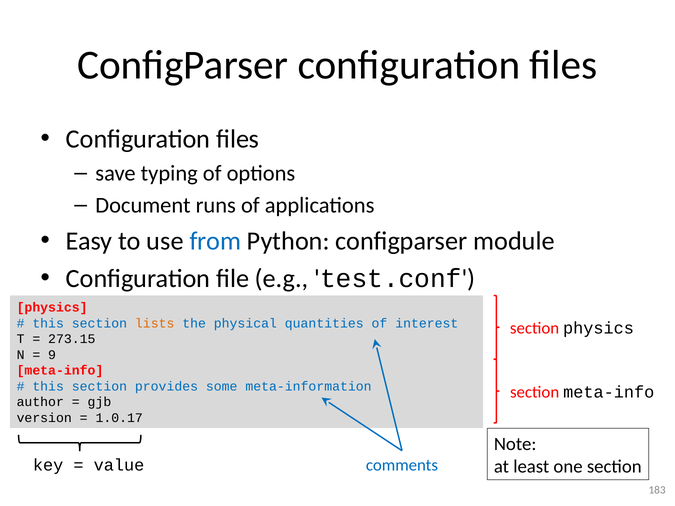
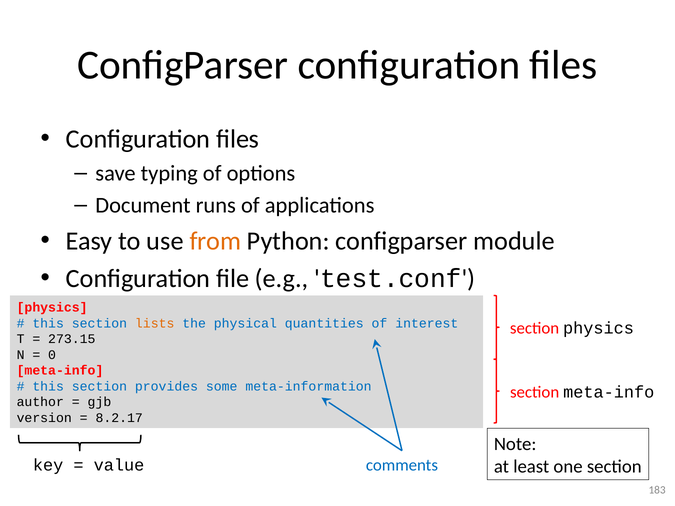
from colour: blue -> orange (215, 241)
9: 9 -> 0 (52, 355)
1.0.17: 1.0.17 -> 8.2.17 (119, 418)
